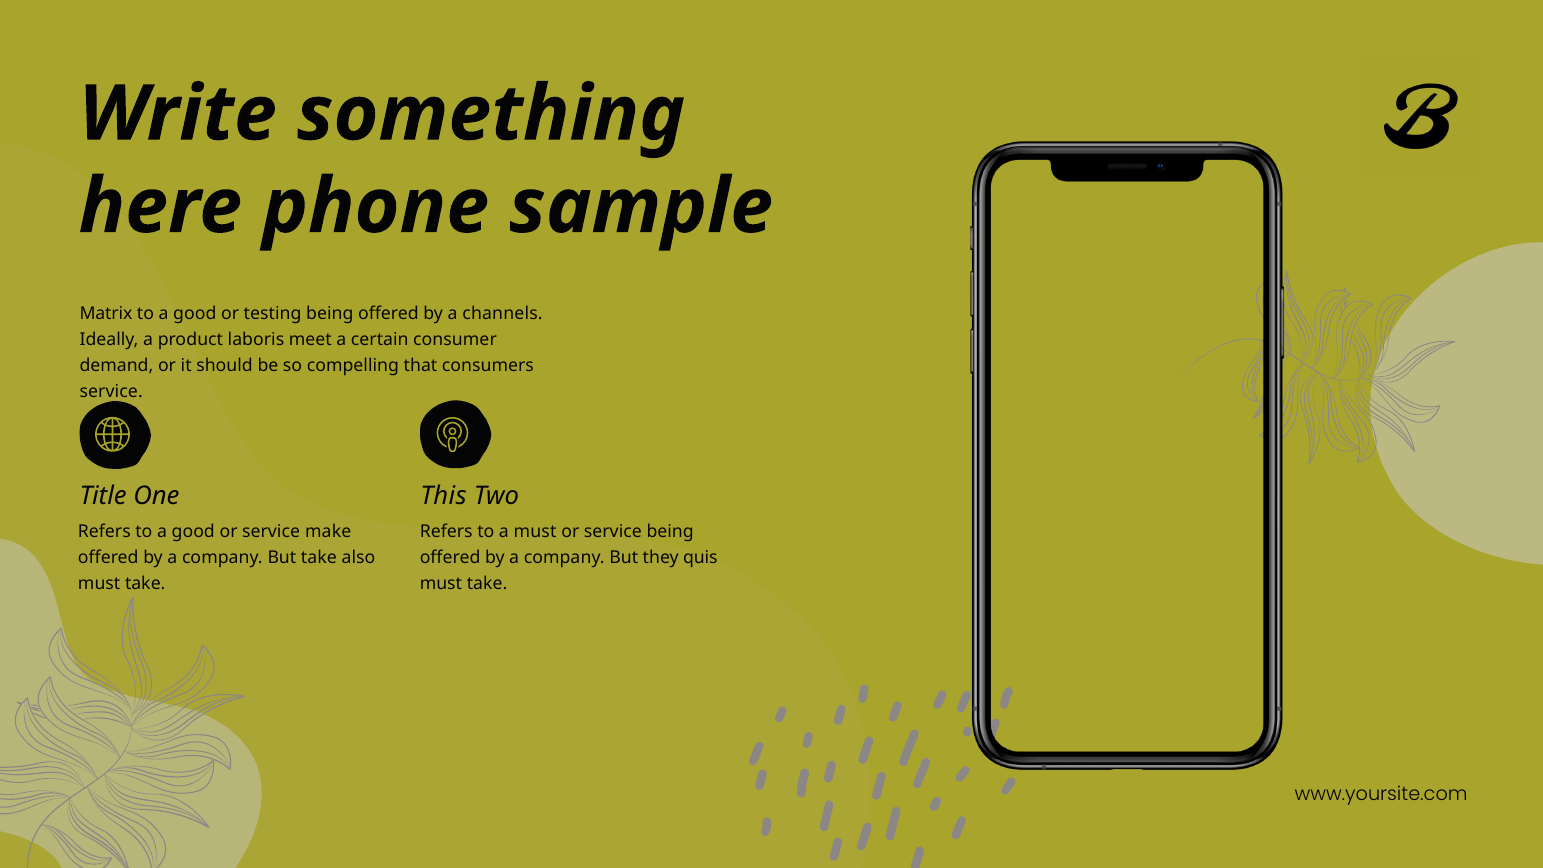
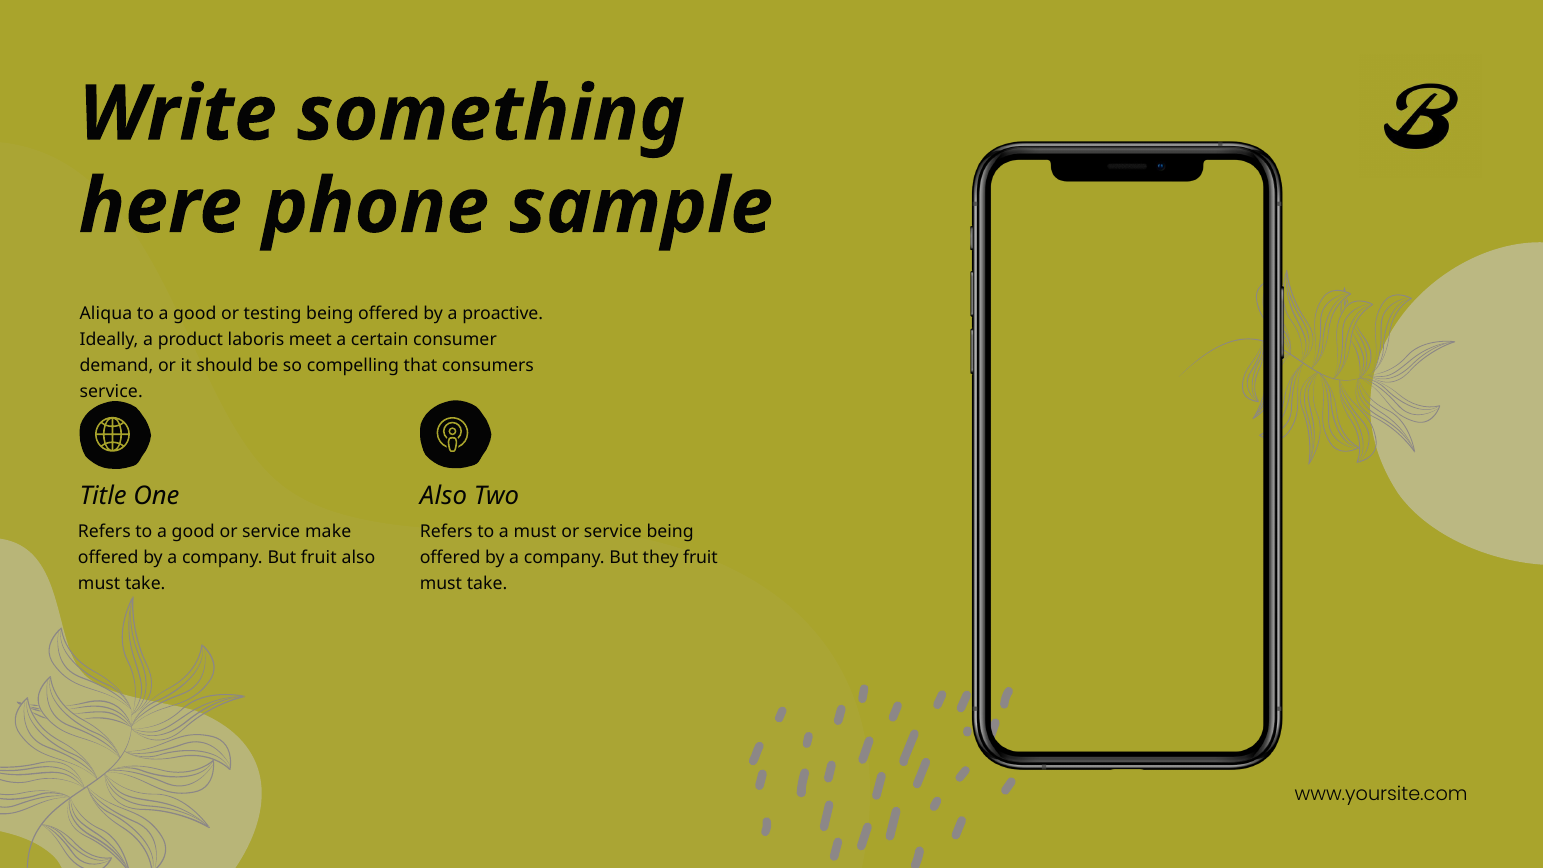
Matrix: Matrix -> Aliqua (106, 314)
channels: channels -> proactive (503, 314)
This: This -> Also (444, 496)
But take: take -> fruit (319, 557)
they quis: quis -> fruit (700, 557)
